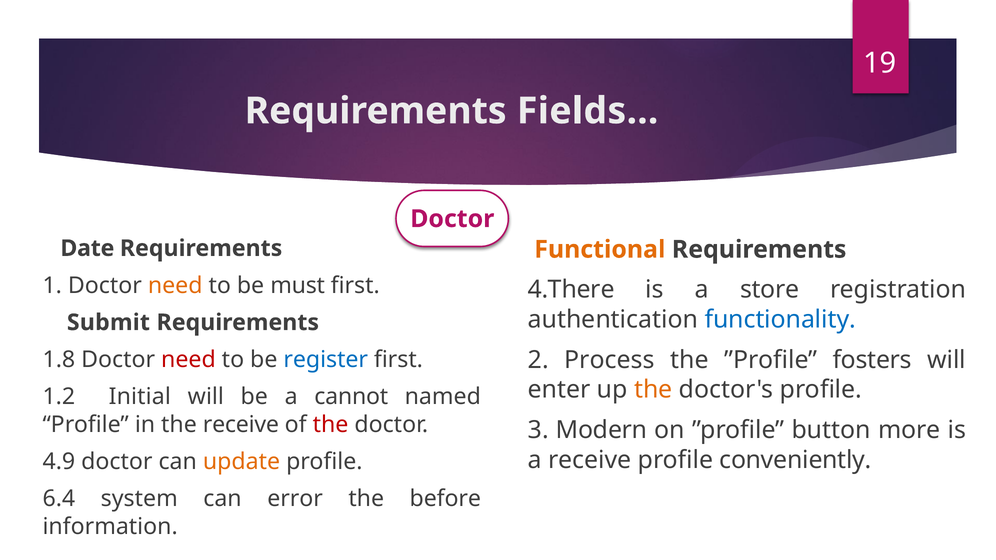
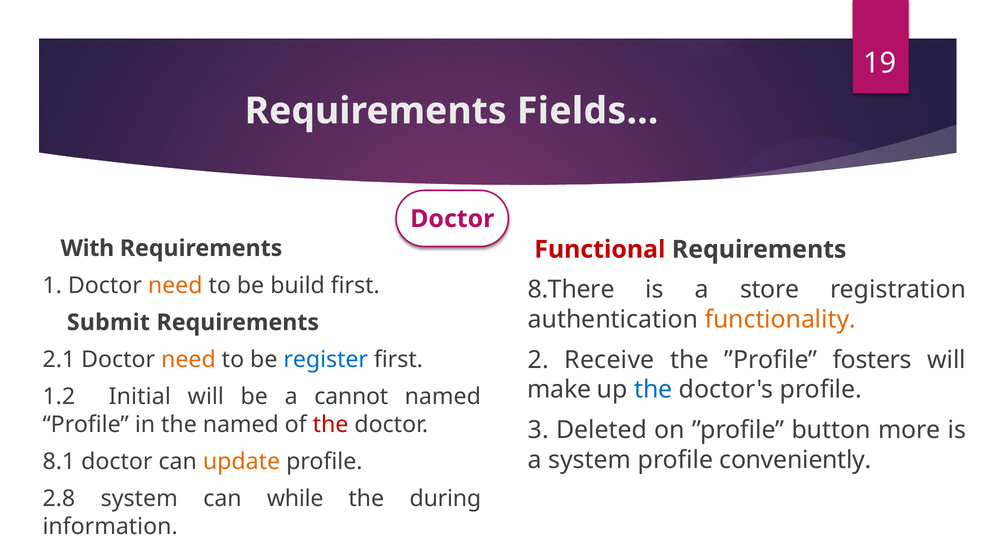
Date: Date -> With (87, 248)
Functional colour: orange -> red (600, 250)
must: must -> build (298, 286)
4.There: 4.There -> 8.There (571, 290)
functionality colour: blue -> orange (780, 320)
Process: Process -> Receive (609, 360)
1.8: 1.8 -> 2.1 (59, 360)
need colour: red -> orange (188, 360)
enter: enter -> make (559, 390)
the colour: orange -> blue (653, 390)
the receive: receive -> named (241, 425)
Modern: Modern -> Deleted (601, 430)
a receive: receive -> system (590, 460)
4.9: 4.9 -> 8.1 (59, 462)
6.4: 6.4 -> 2.8 (59, 499)
error: error -> while (295, 499)
before: before -> during (445, 499)
